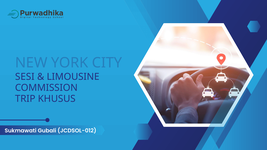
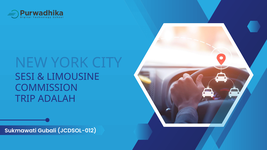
KHUSUS: KHUSUS -> ADALAH (57, 99)
